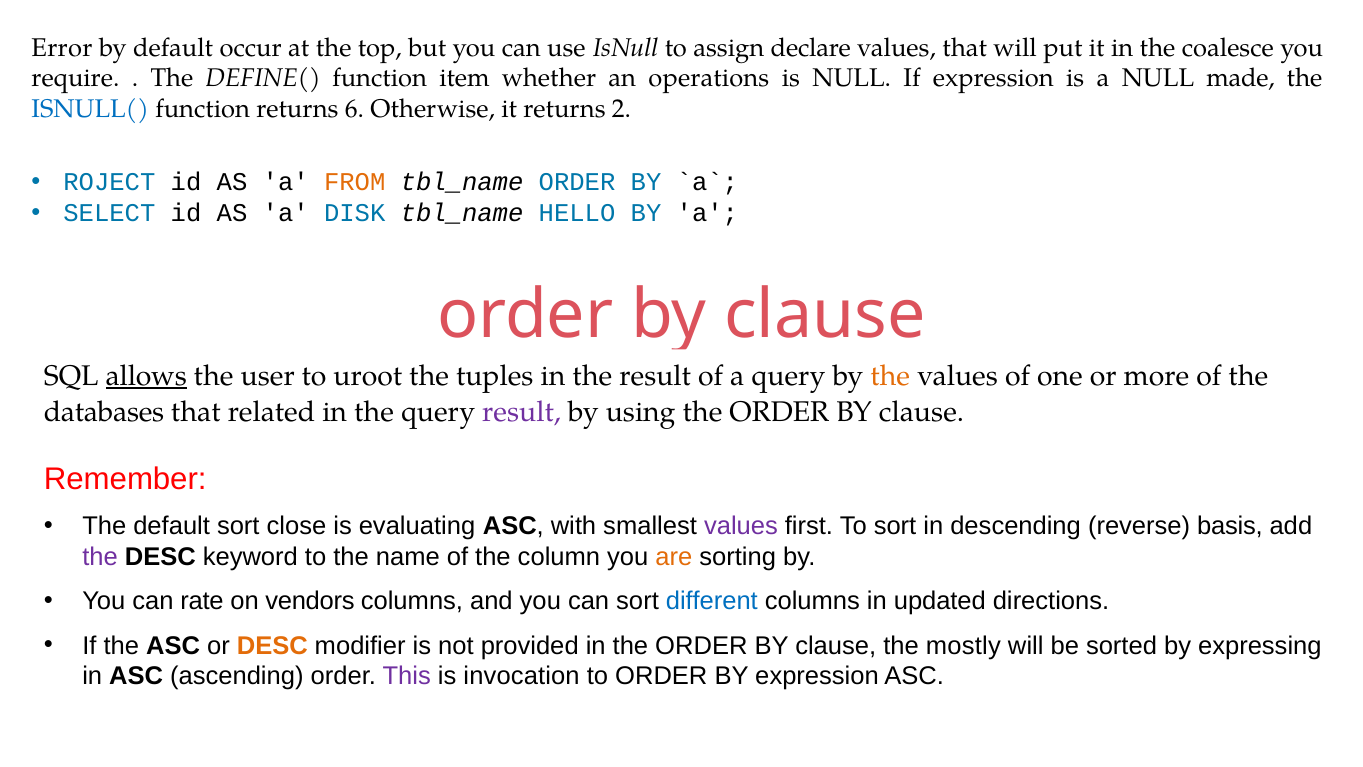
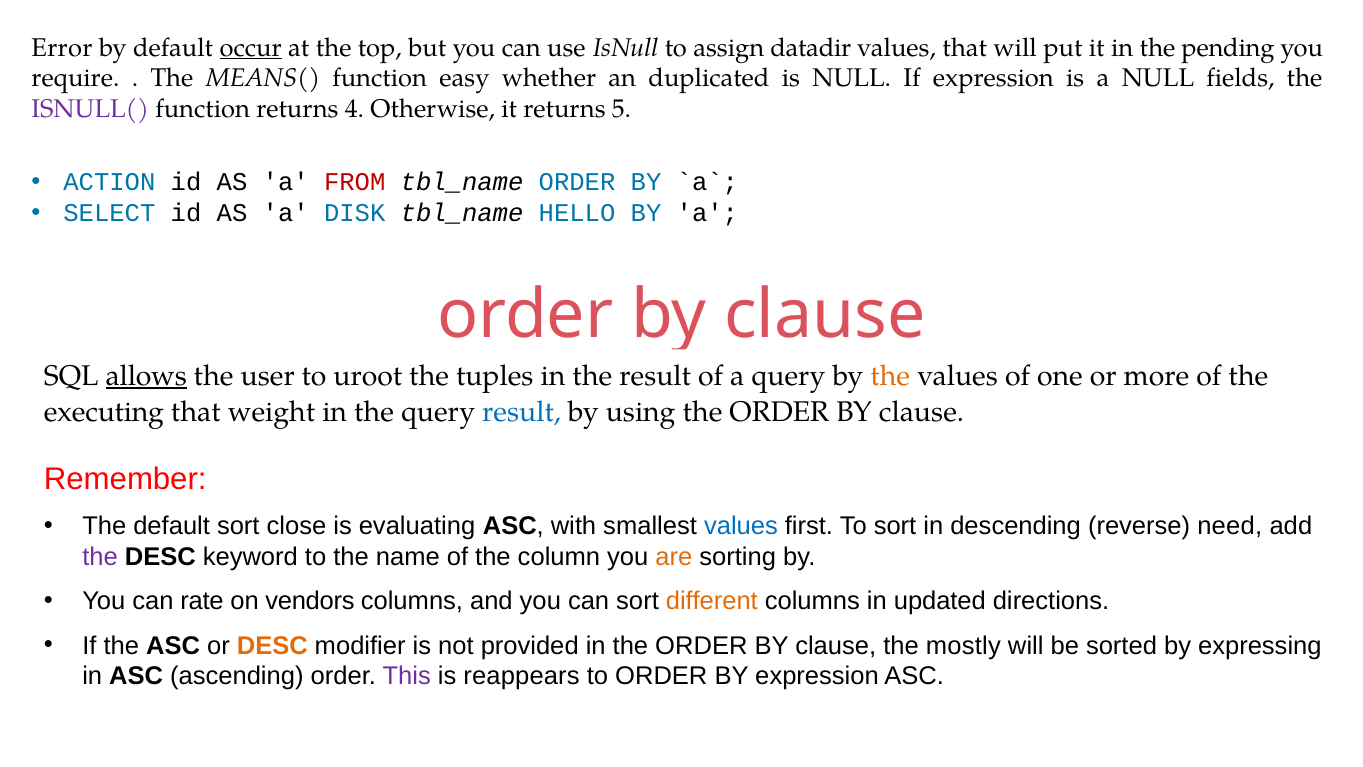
occur underline: none -> present (251, 48)
declare: declare -> datadir (811, 48)
coalesce: coalesce -> pending (1228, 48)
DEFINE(: DEFINE( -> MEANS( (263, 78)
item: item -> easy (464, 78)
operations: operations -> duplicated (709, 78)
made: made -> fields (1240, 78)
ISNULL( colour: blue -> purple (90, 109)
6: 6 -> 4 (354, 109)
2: 2 -> 5 (622, 109)
ROJECT: ROJECT -> ACTION (109, 182)
FROM colour: orange -> red (355, 182)
databases: databases -> executing (104, 412)
related: related -> weight (271, 412)
result colour: purple -> blue (522, 412)
values colour: purple -> blue (741, 526)
basis: basis -> need (1230, 526)
different colour: blue -> orange (712, 601)
invocation: invocation -> reappears (522, 676)
